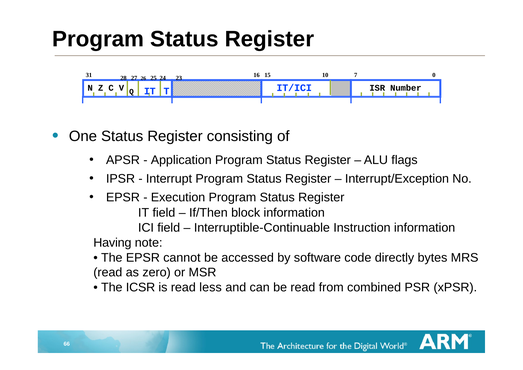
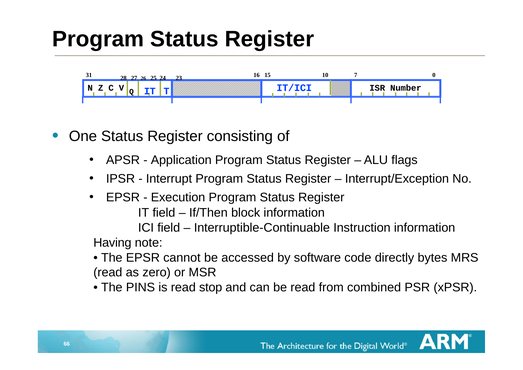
ICSR: ICSR -> PINS (140, 287)
less: less -> stop (211, 287)
